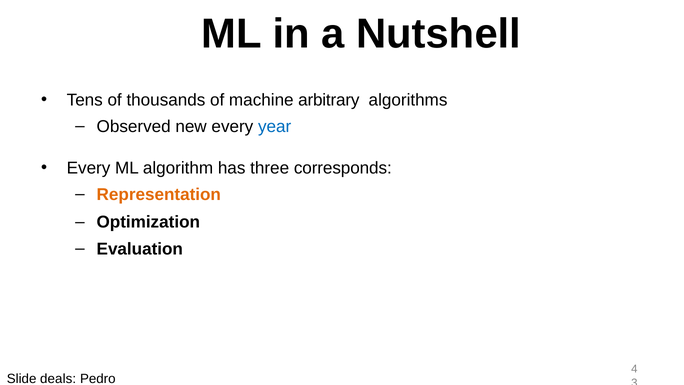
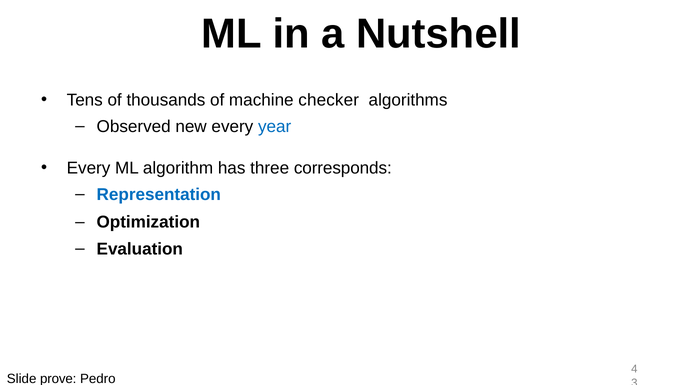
arbitrary: arbitrary -> checker (329, 100)
Representation colour: orange -> blue (159, 195)
deals: deals -> prove (58, 378)
